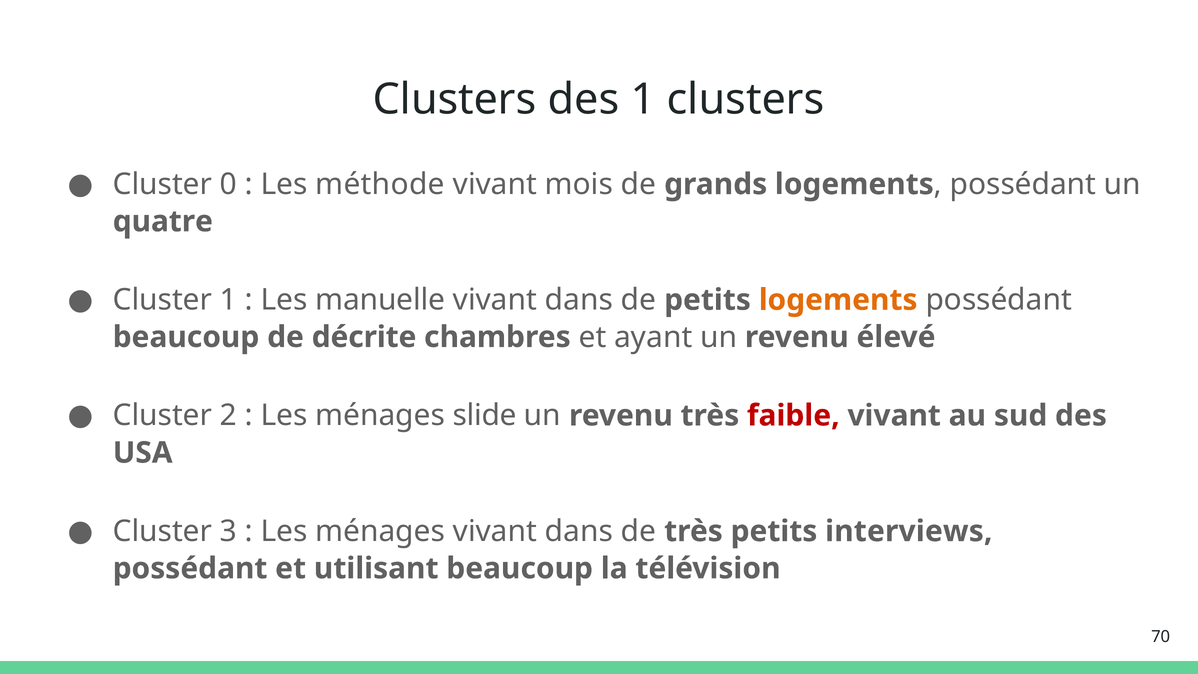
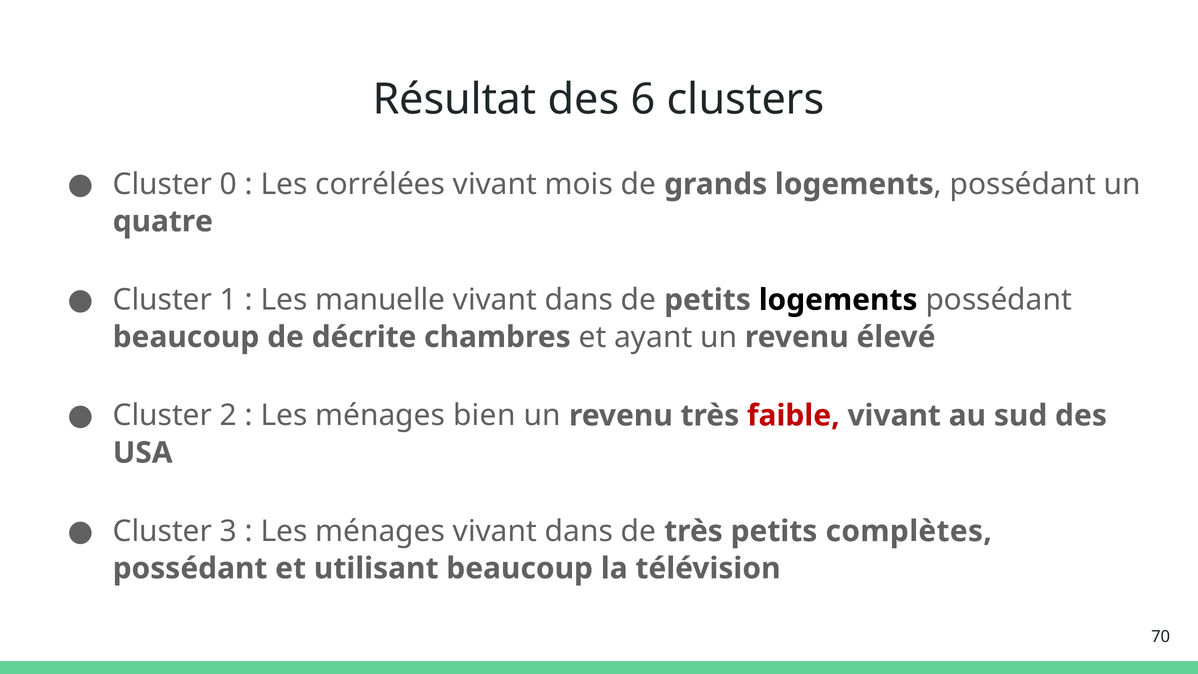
Clusters: Clusters -> Résultat (455, 99)
des 1: 1 -> 6 (643, 99)
méthode: méthode -> corrélées (380, 184)
logements colour: orange -> black (838, 300)
slide: slide -> bien (484, 416)
interviews: interviews -> complètes (909, 531)
